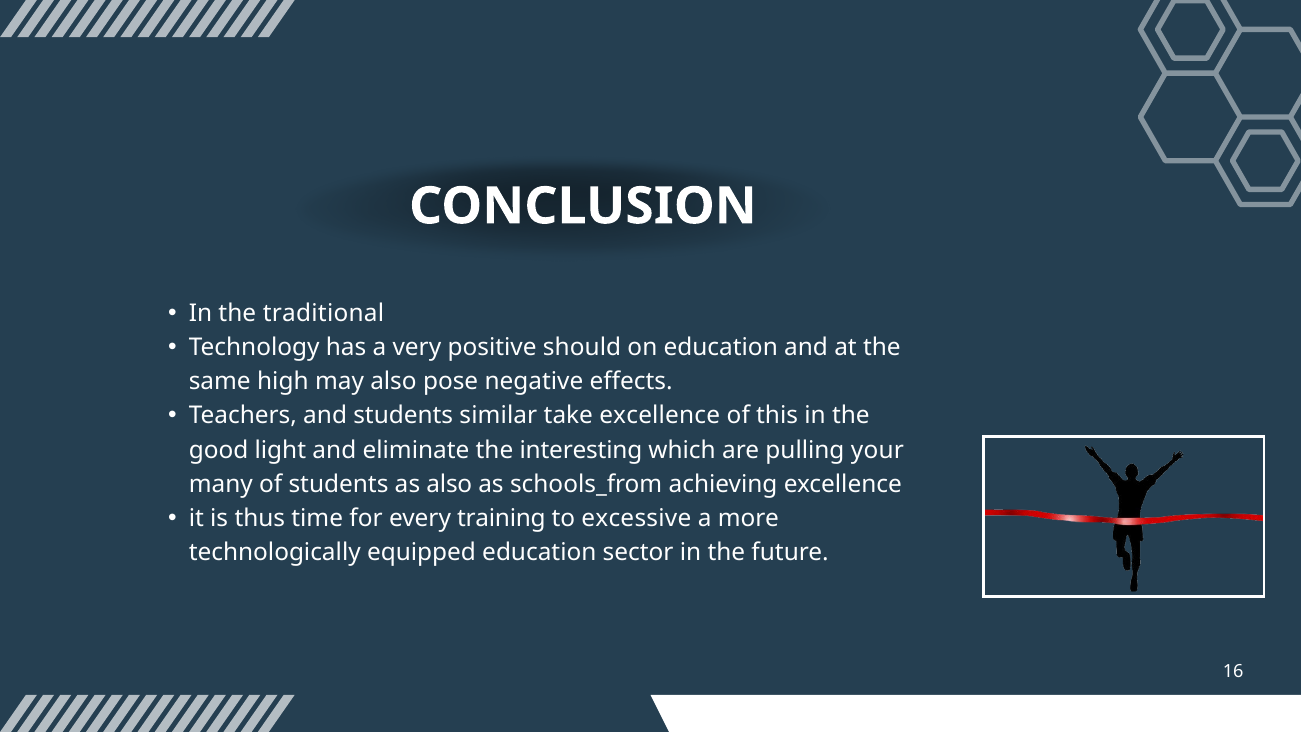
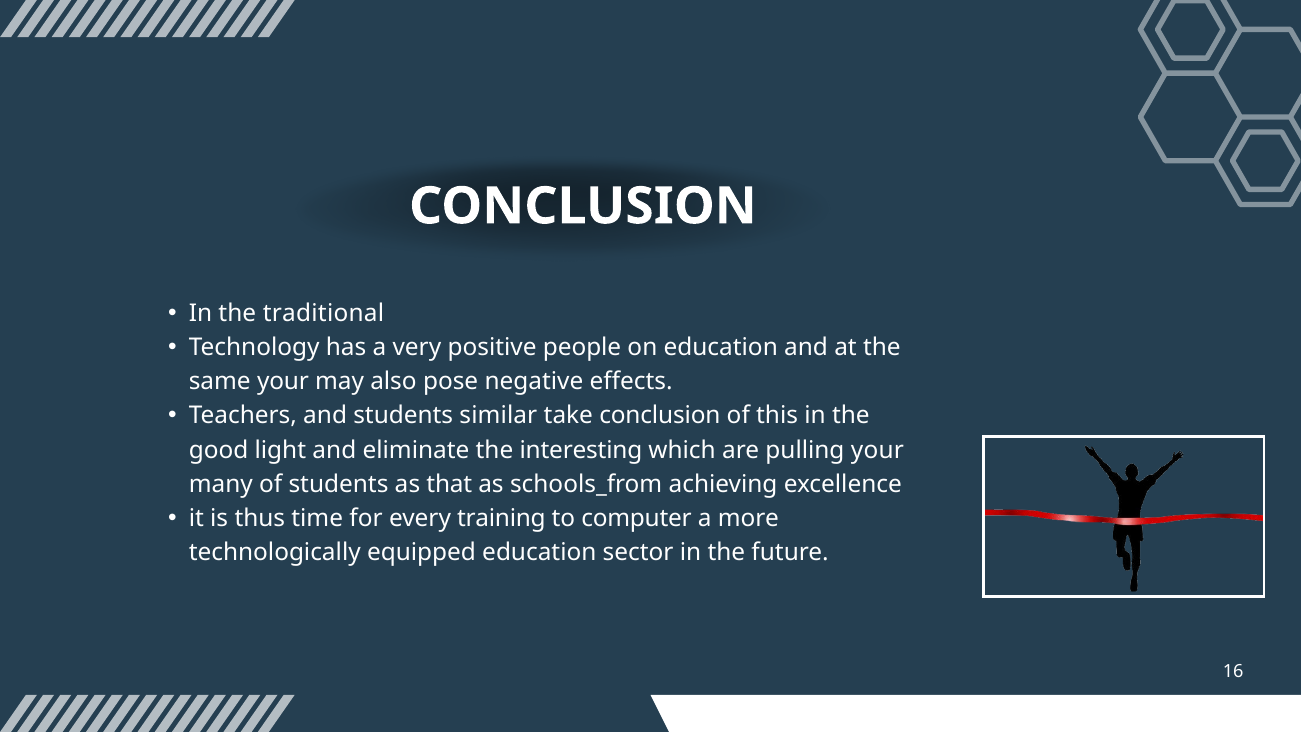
should: should -> people (582, 347)
same high: high -> your (283, 382)
take excellence: excellence -> conclusion (660, 416)
as also: also -> that (449, 484)
excessive: excessive -> computer (637, 518)
